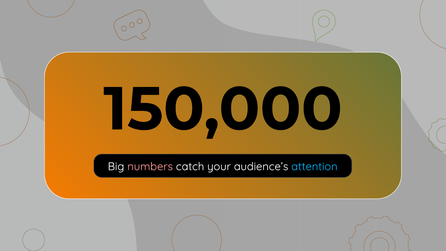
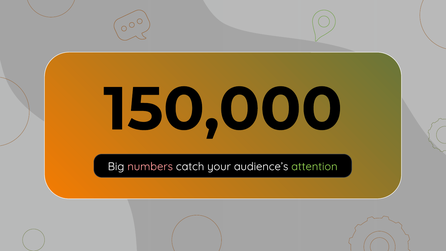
attention colour: light blue -> light green (314, 166)
